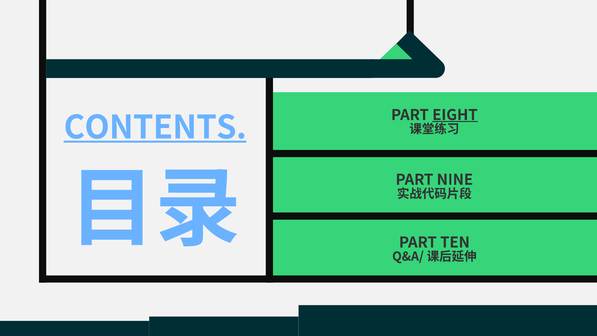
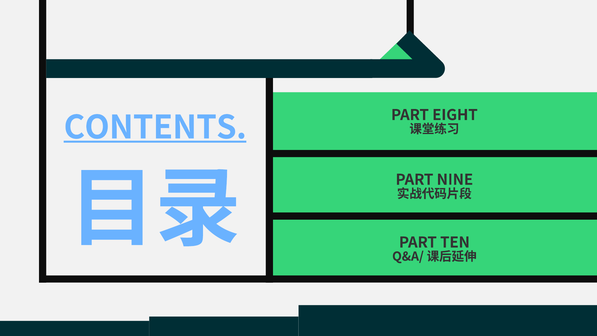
EIGHT underline: present -> none (455, 115)
